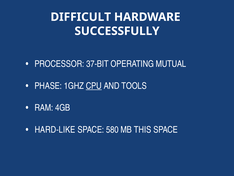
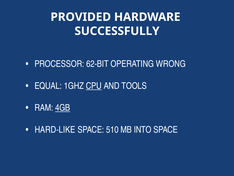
DIFFICULT: DIFFICULT -> PROVIDED (81, 17)
37-BIT: 37-BIT -> 62-BIT (97, 64)
MUTUAL: MUTUAL -> WRONG (171, 64)
PHASE: PHASE -> EQUAL (48, 86)
4GB underline: none -> present (63, 107)
580: 580 -> 510 (112, 129)
THIS: THIS -> INTO (143, 129)
